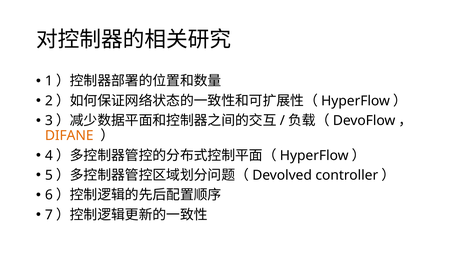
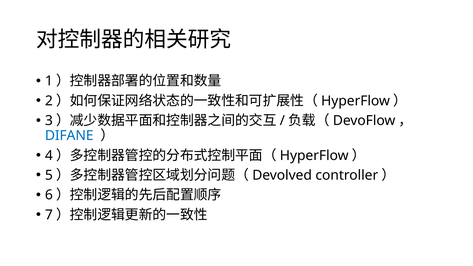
DIFANE colour: orange -> blue (69, 136)
